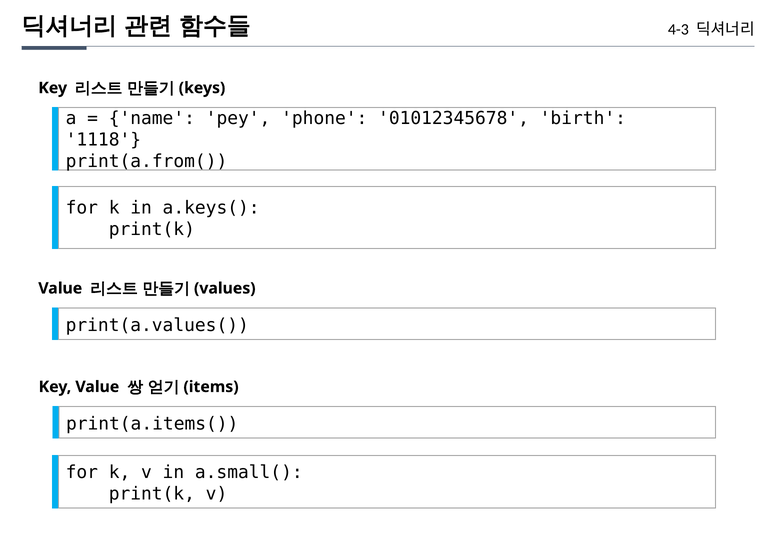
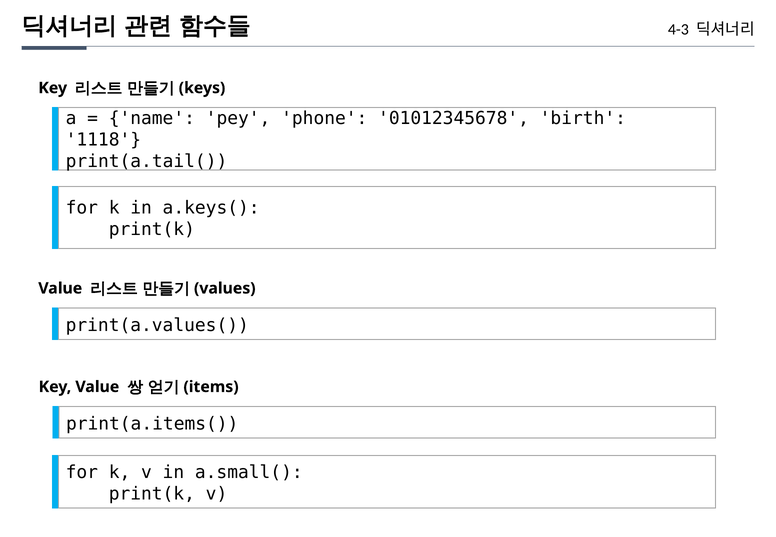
print(a.from(: print(a.from( -> print(a.tail( (147, 162)
